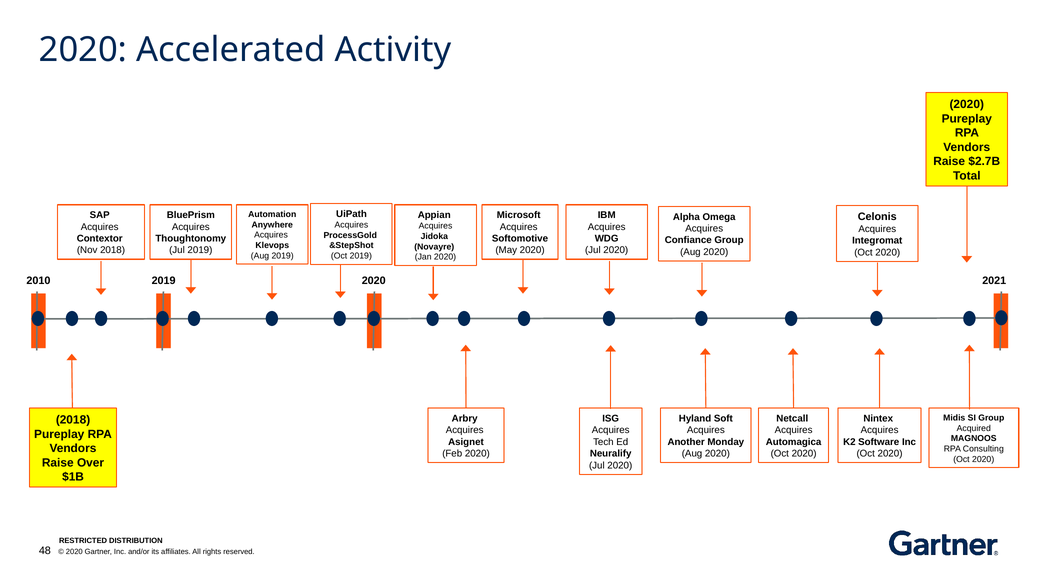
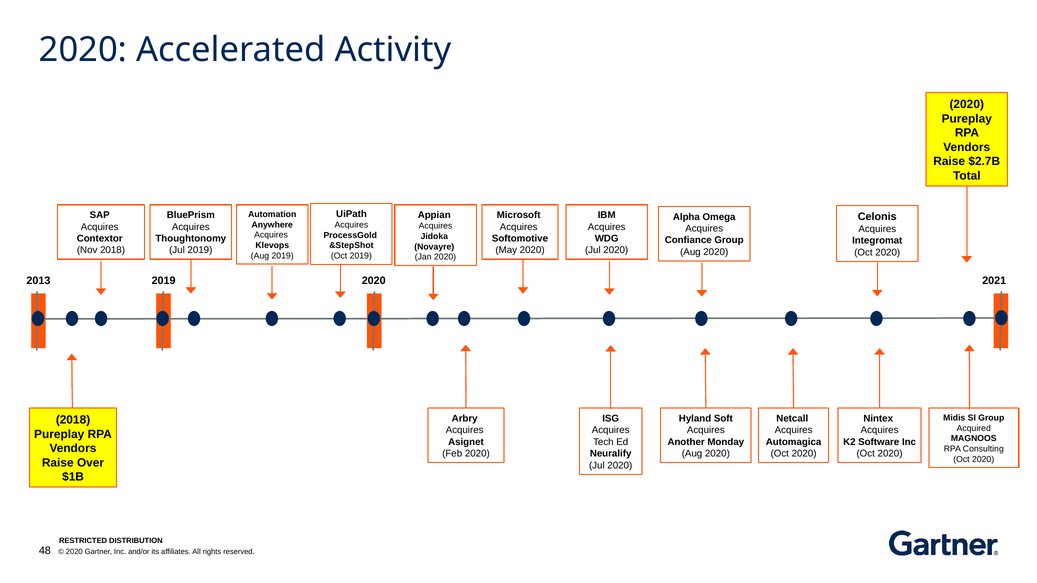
2010: 2010 -> 2013 (38, 281)
